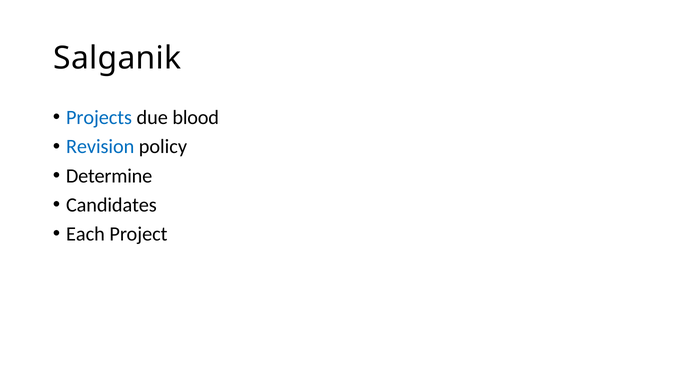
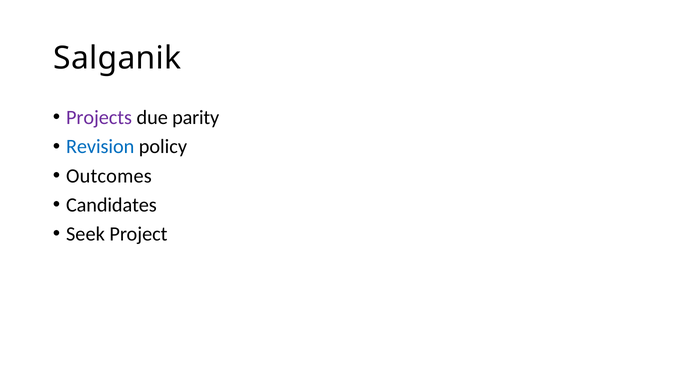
Projects colour: blue -> purple (99, 118)
blood: blood -> parity (196, 118)
Determine: Determine -> Outcomes (109, 176)
Each: Each -> Seek (85, 234)
